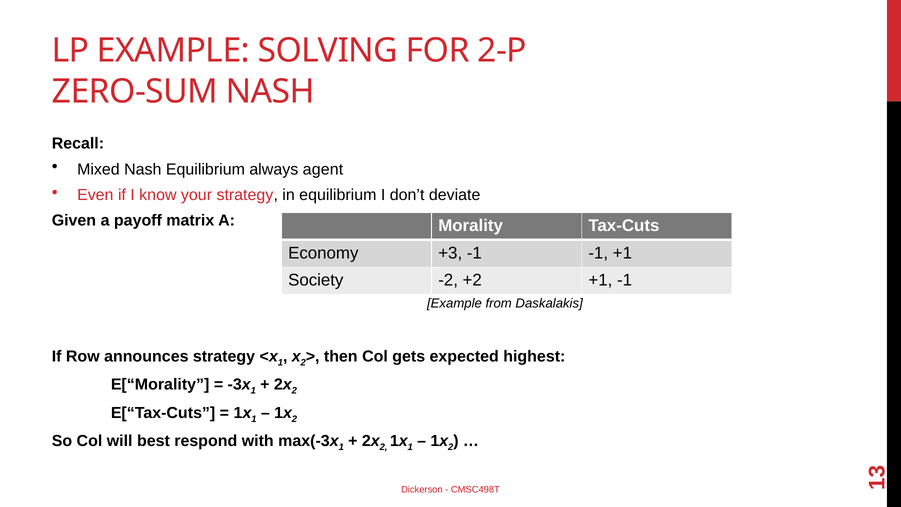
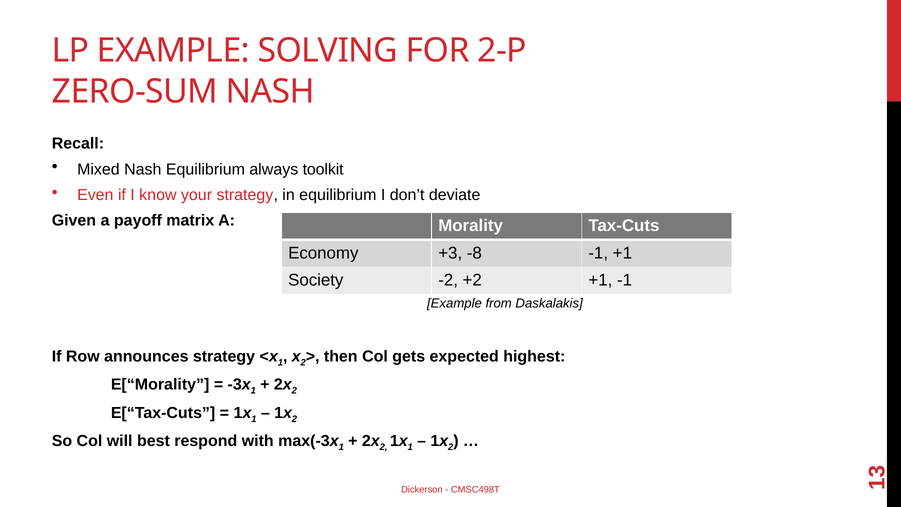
agent: agent -> toolkit (323, 169)
+3 -1: -1 -> -8 (474, 253)
